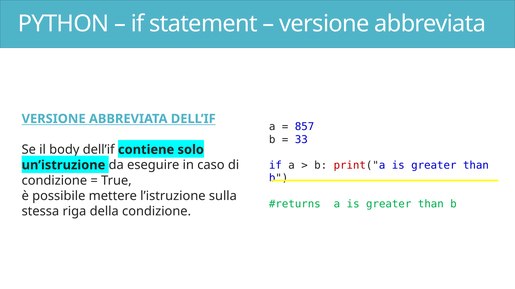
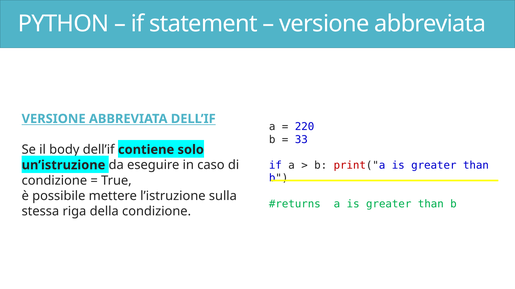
857: 857 -> 220 (305, 127)
